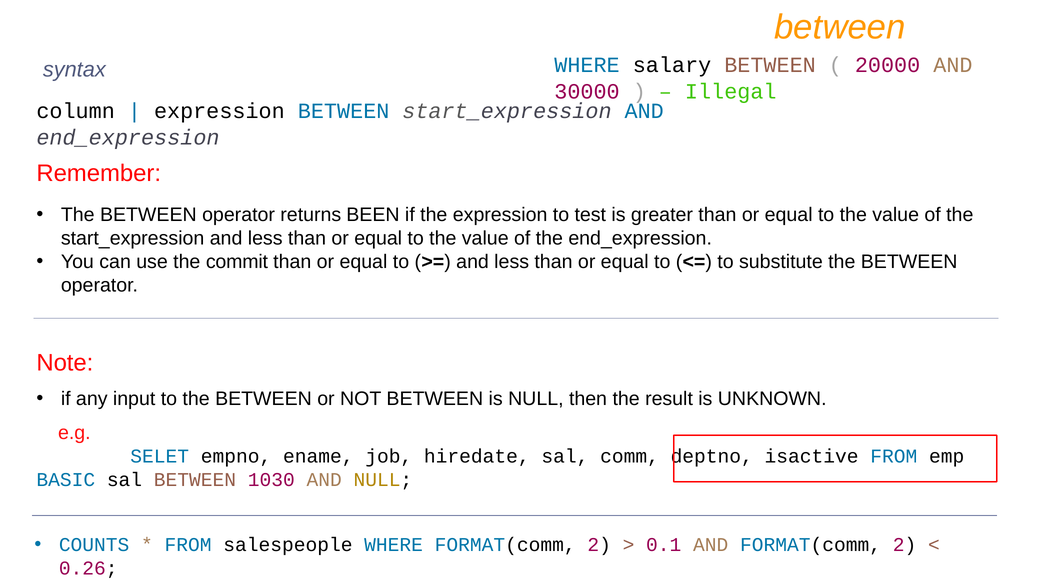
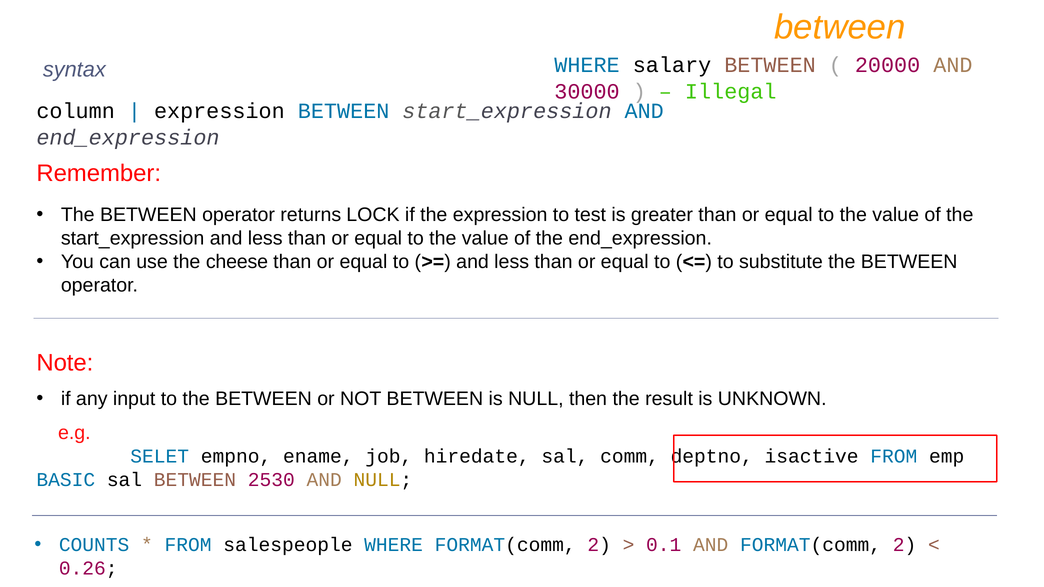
BEEN: BEEN -> LOCK (373, 215)
commit: commit -> cheese (237, 262)
1030: 1030 -> 2530 (271, 480)
